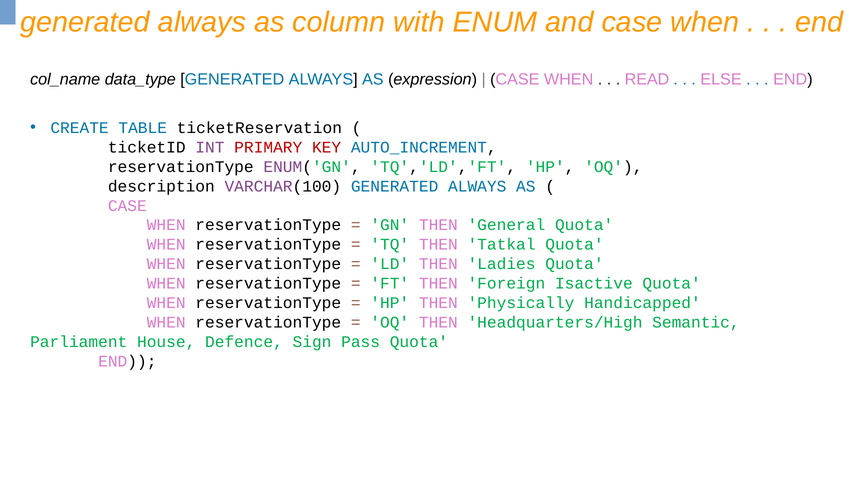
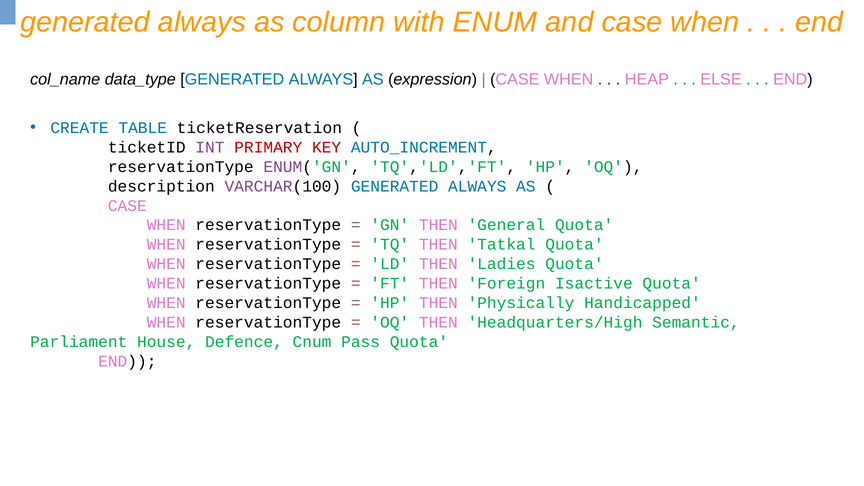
READ: READ -> HEAP (647, 79)
Sign: Sign -> Cnum (312, 342)
